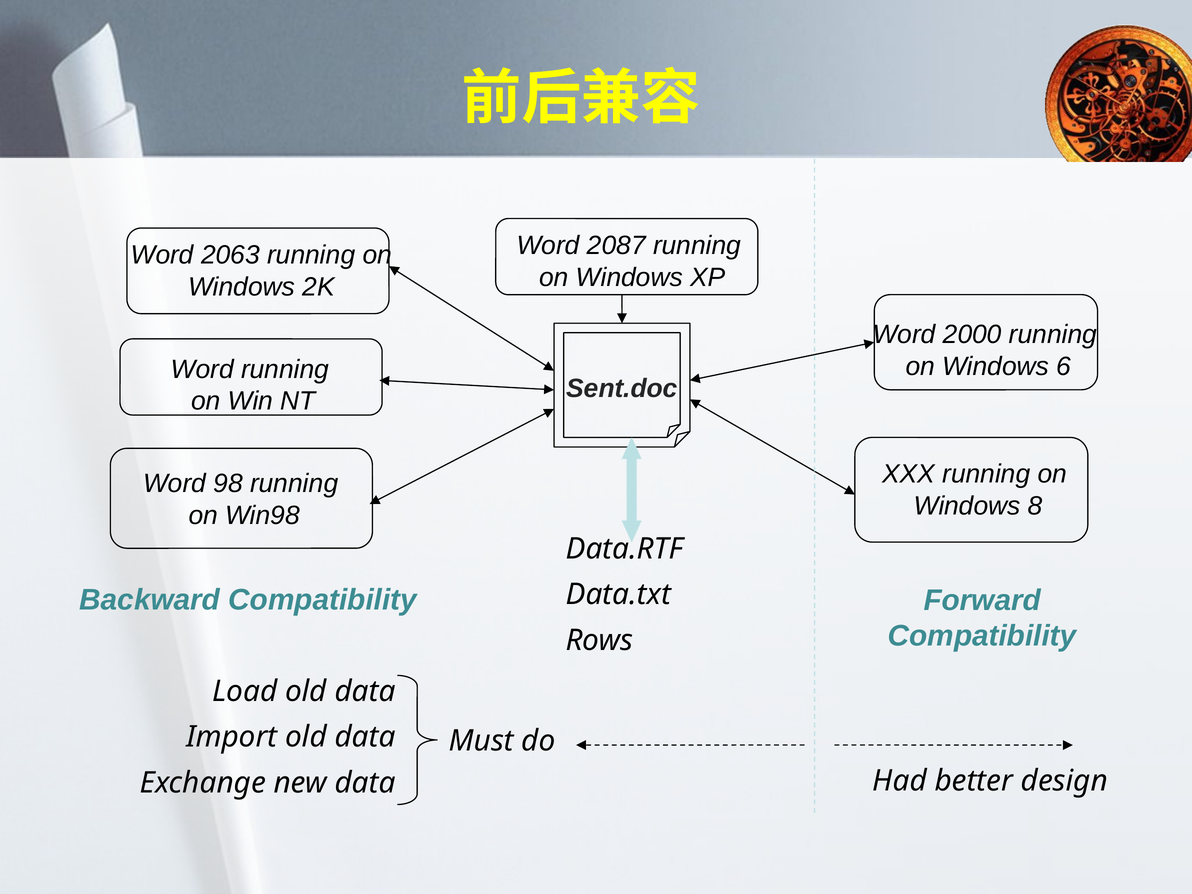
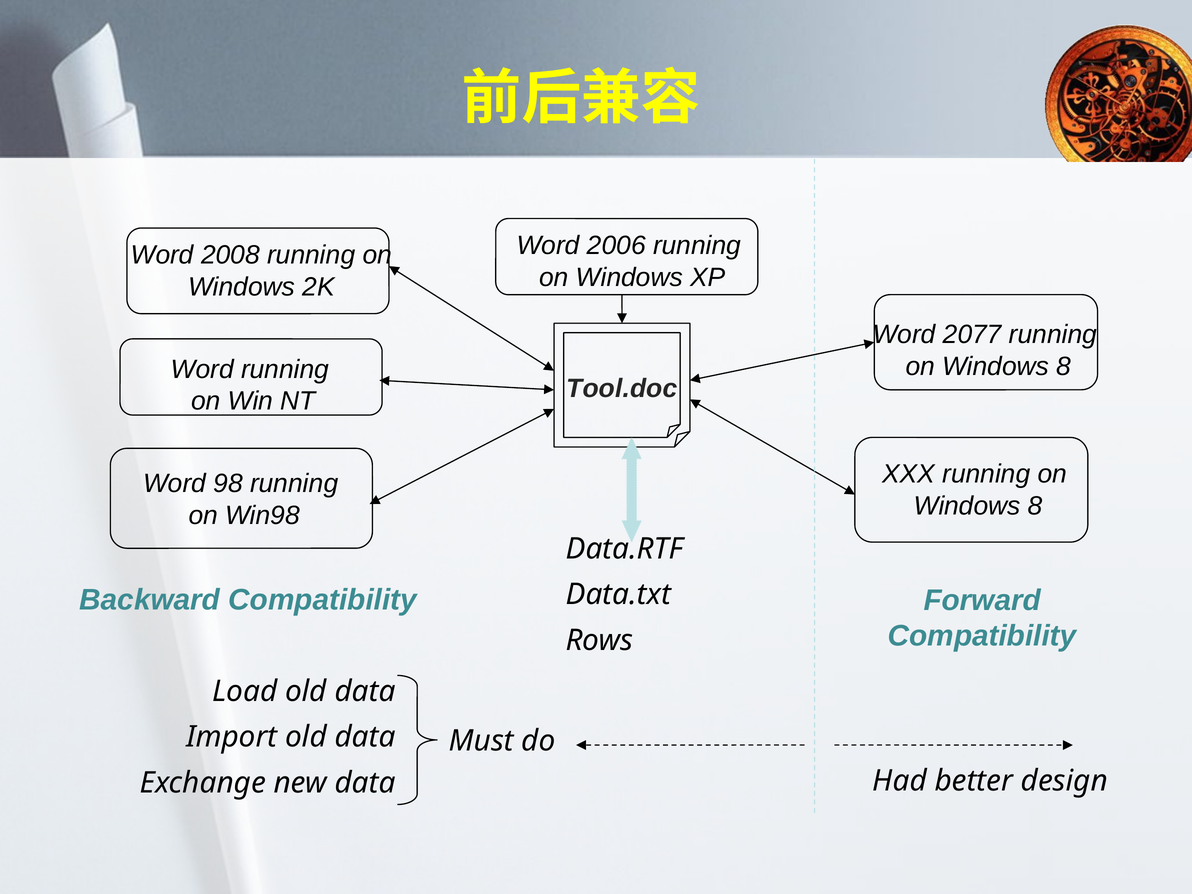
2087: 2087 -> 2006 (616, 246)
2063: 2063 -> 2008 (230, 255)
2000: 2000 -> 2077 (972, 335)
6: 6 -> 8 (1064, 366)
Sent.doc: Sent.doc -> Tool.doc (622, 389)
